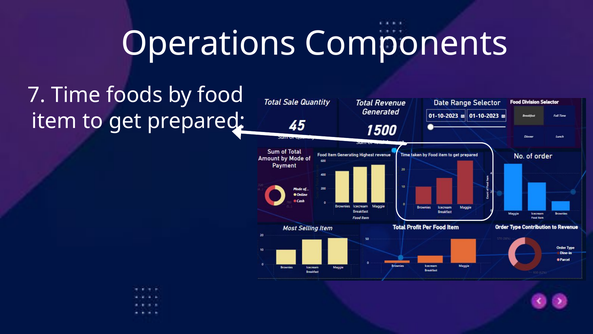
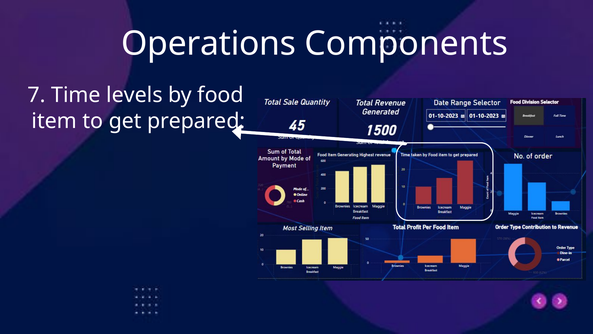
foods: foods -> levels (134, 95)
